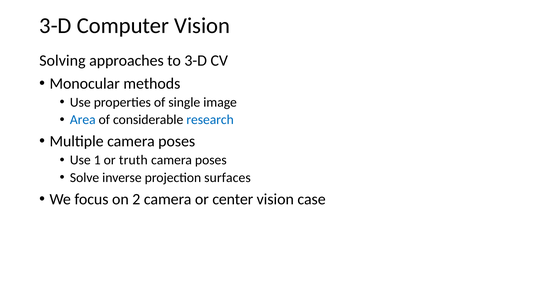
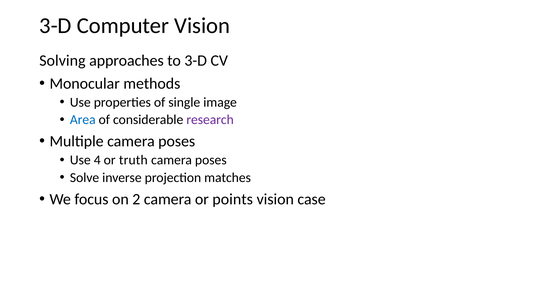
research colour: blue -> purple (210, 120)
1: 1 -> 4 (97, 160)
surfaces: surfaces -> matches (228, 178)
center: center -> points (233, 199)
